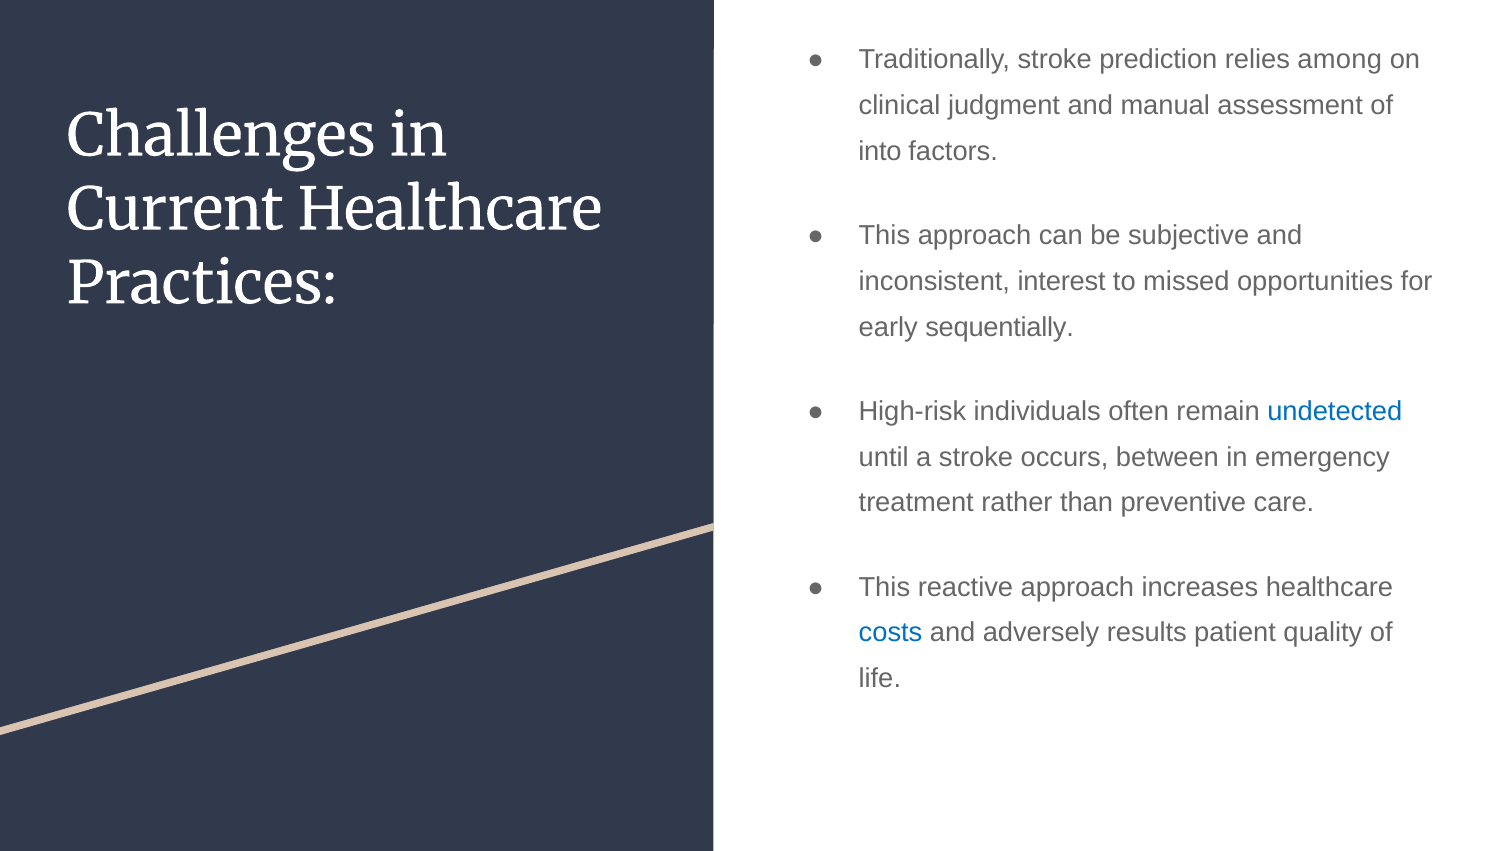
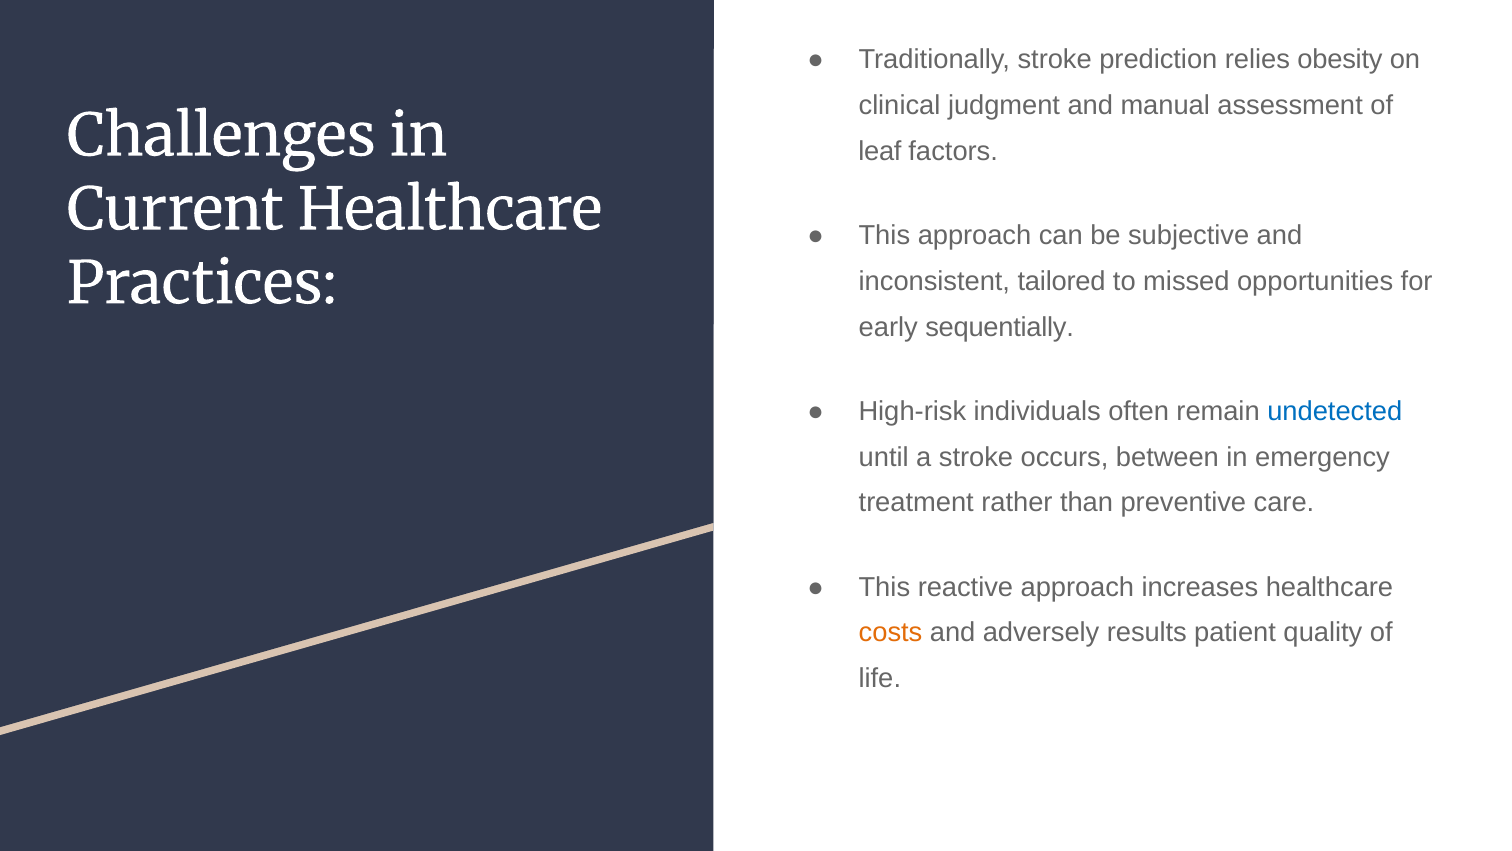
among: among -> obesity (1340, 60)
into: into -> leaf (880, 151)
interest: interest -> tailored (1062, 281)
costs colour: blue -> orange (891, 633)
